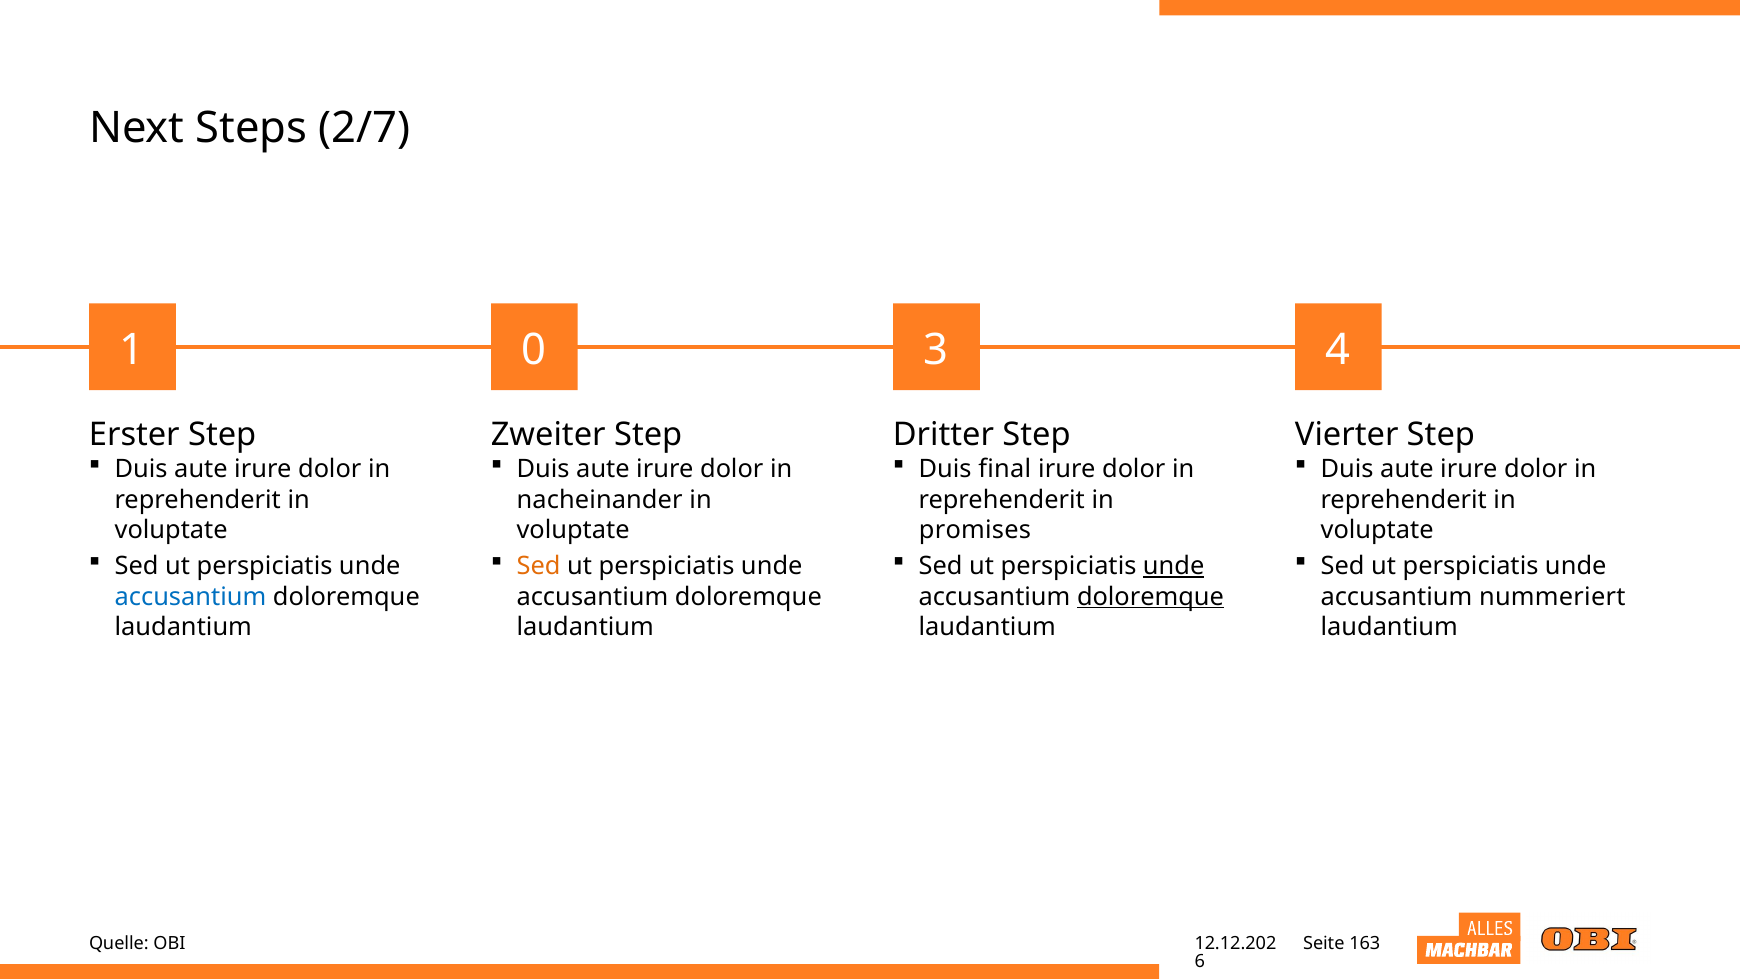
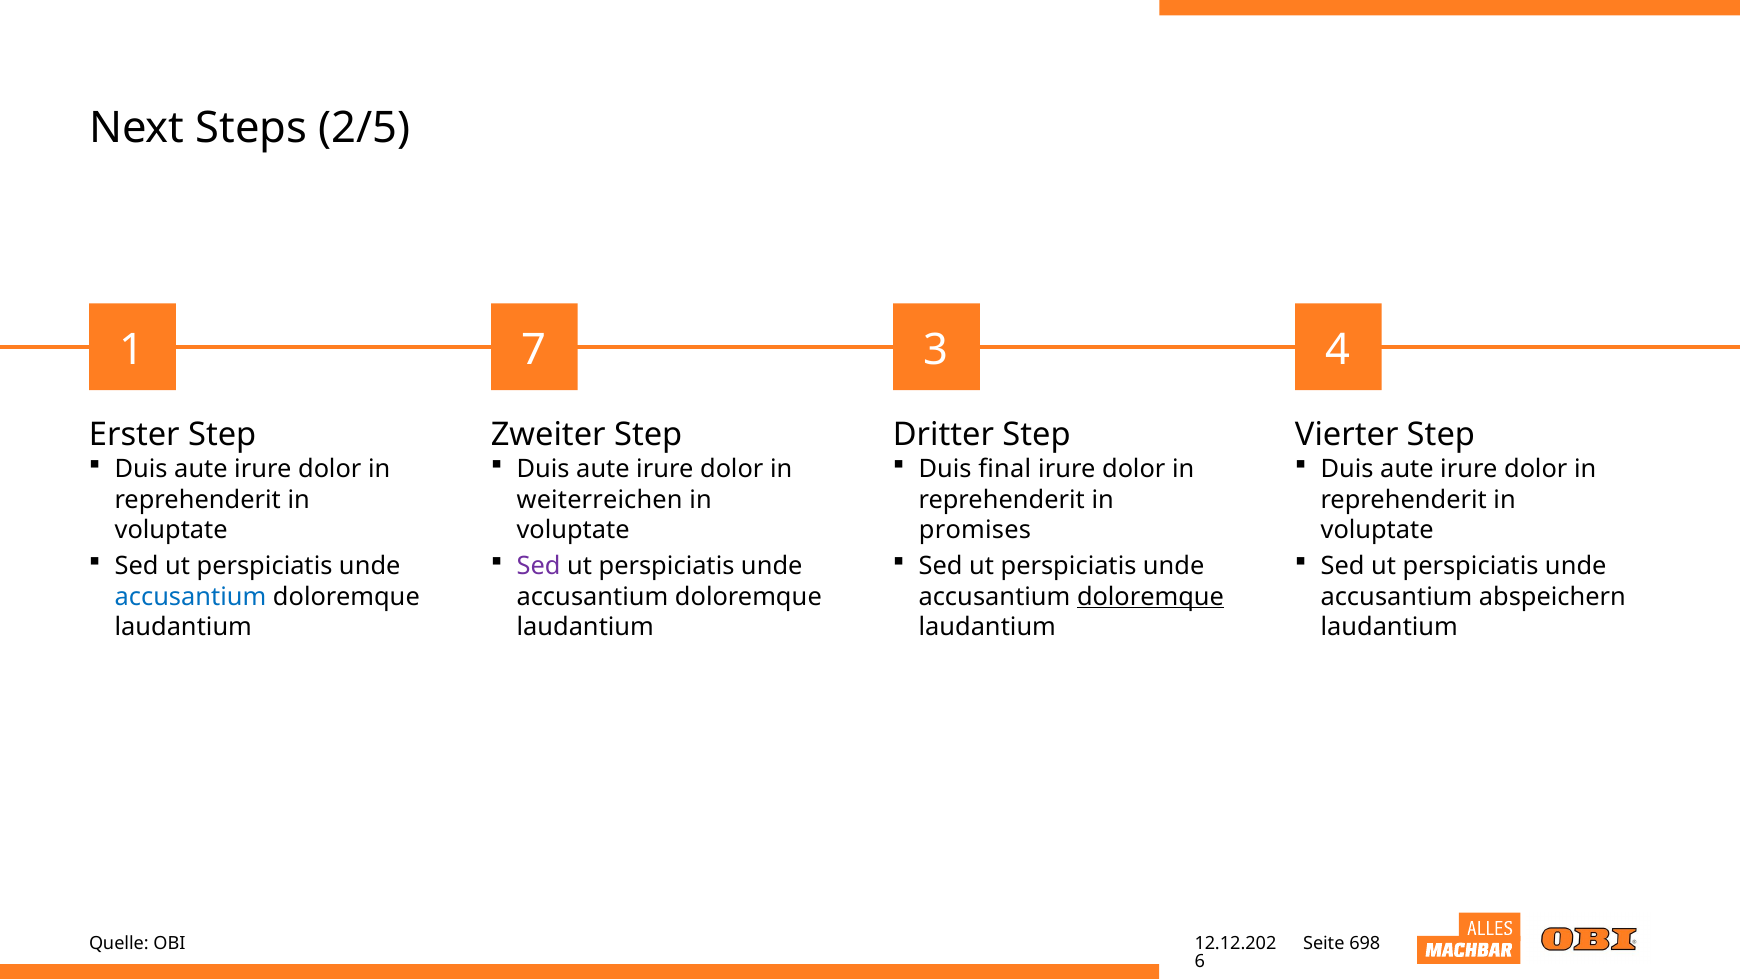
2/7: 2/7 -> 2/5 (365, 128)
0: 0 -> 7 (534, 350)
nacheinander: nacheinander -> weiterreichen (600, 500)
Sed colour: orange -> purple (539, 566)
unde underline: present -> none (1174, 566)
nummeriert: nummeriert -> abspeichern (1552, 597)
163: 163 -> 698 (1365, 943)
